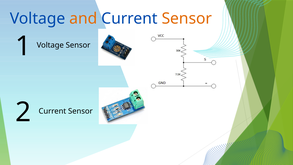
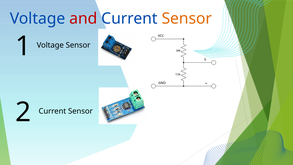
and colour: orange -> red (83, 18)
